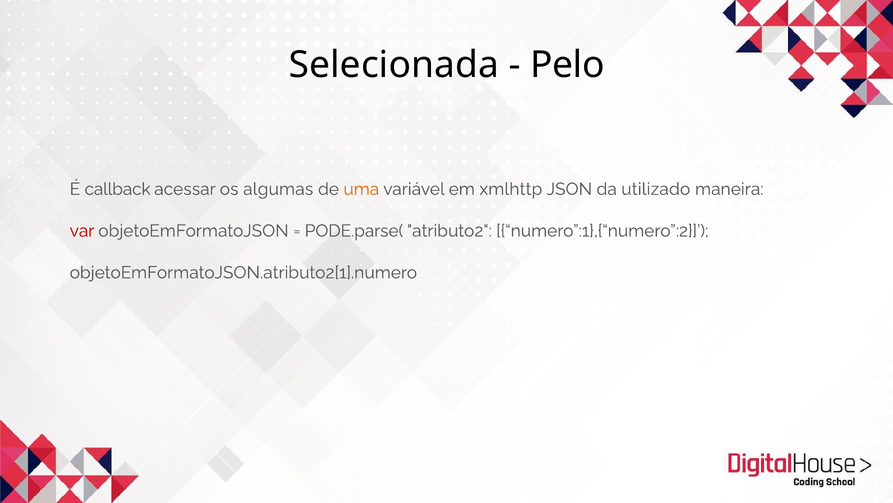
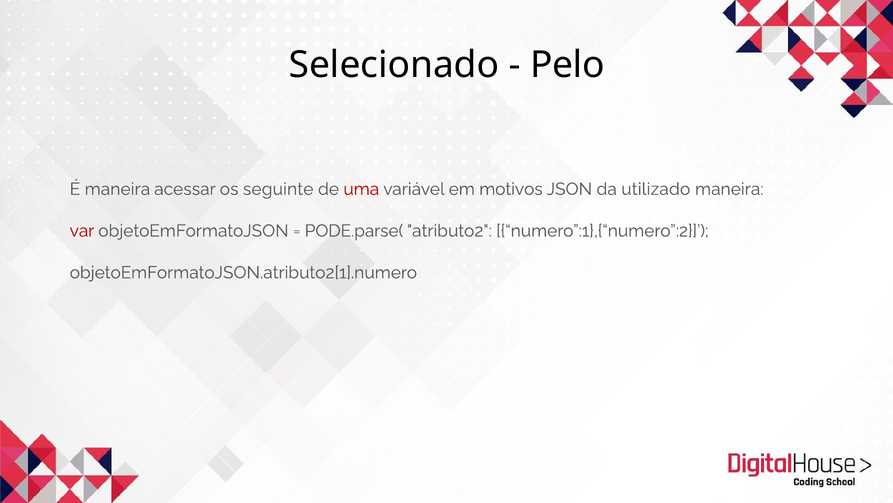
Selecionada: Selecionada -> Selecionado (394, 65)
É callback: callback -> maneira (117, 189)
algumas: algumas -> seguinte (278, 189)
uma colour: orange -> red (361, 189)
xmlhttp: xmlhttp -> motivos (511, 189)
